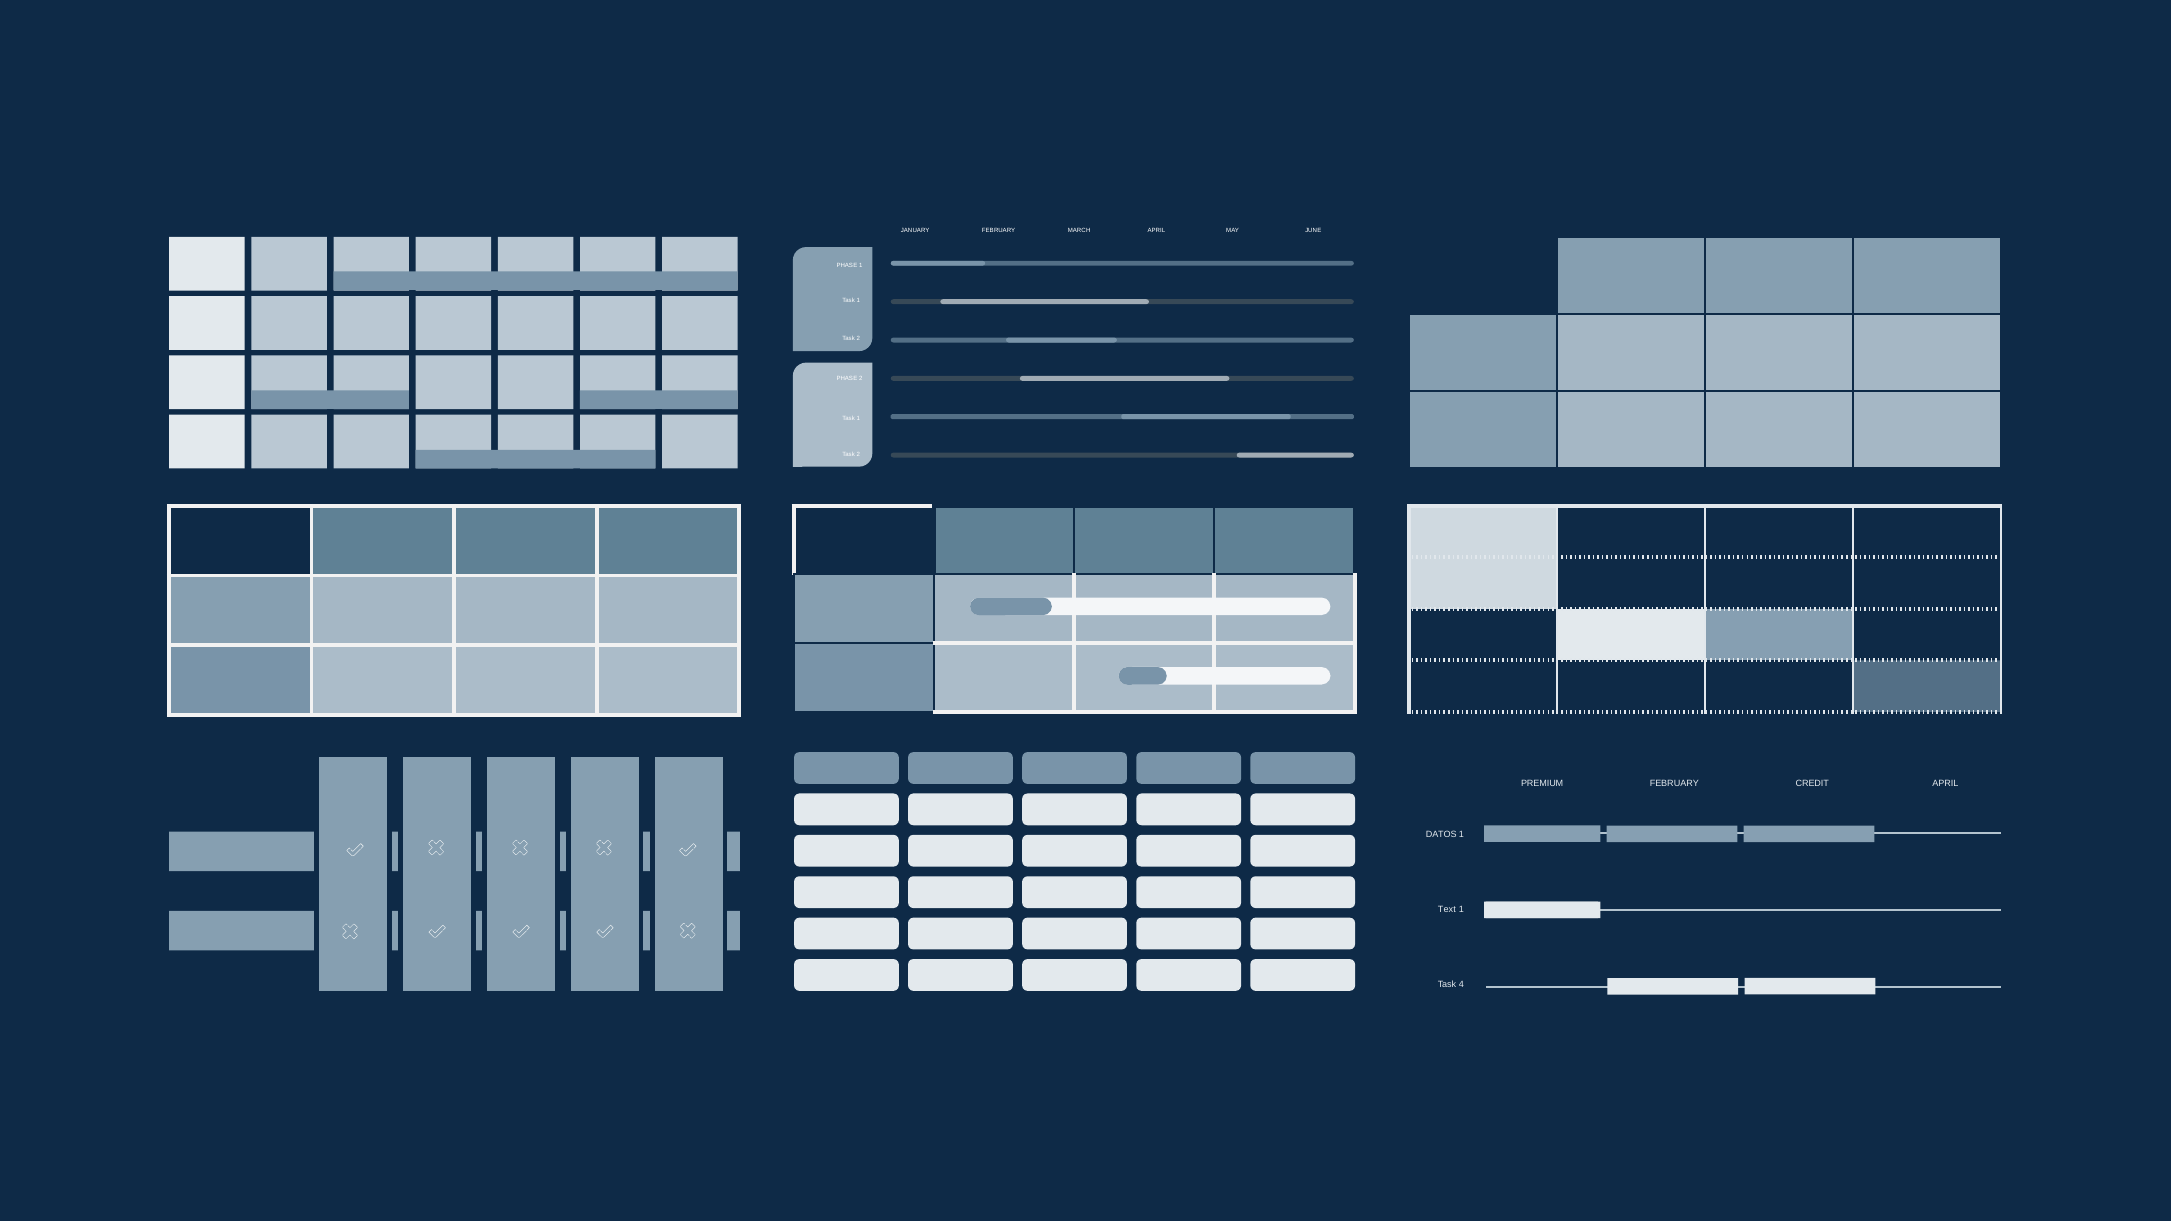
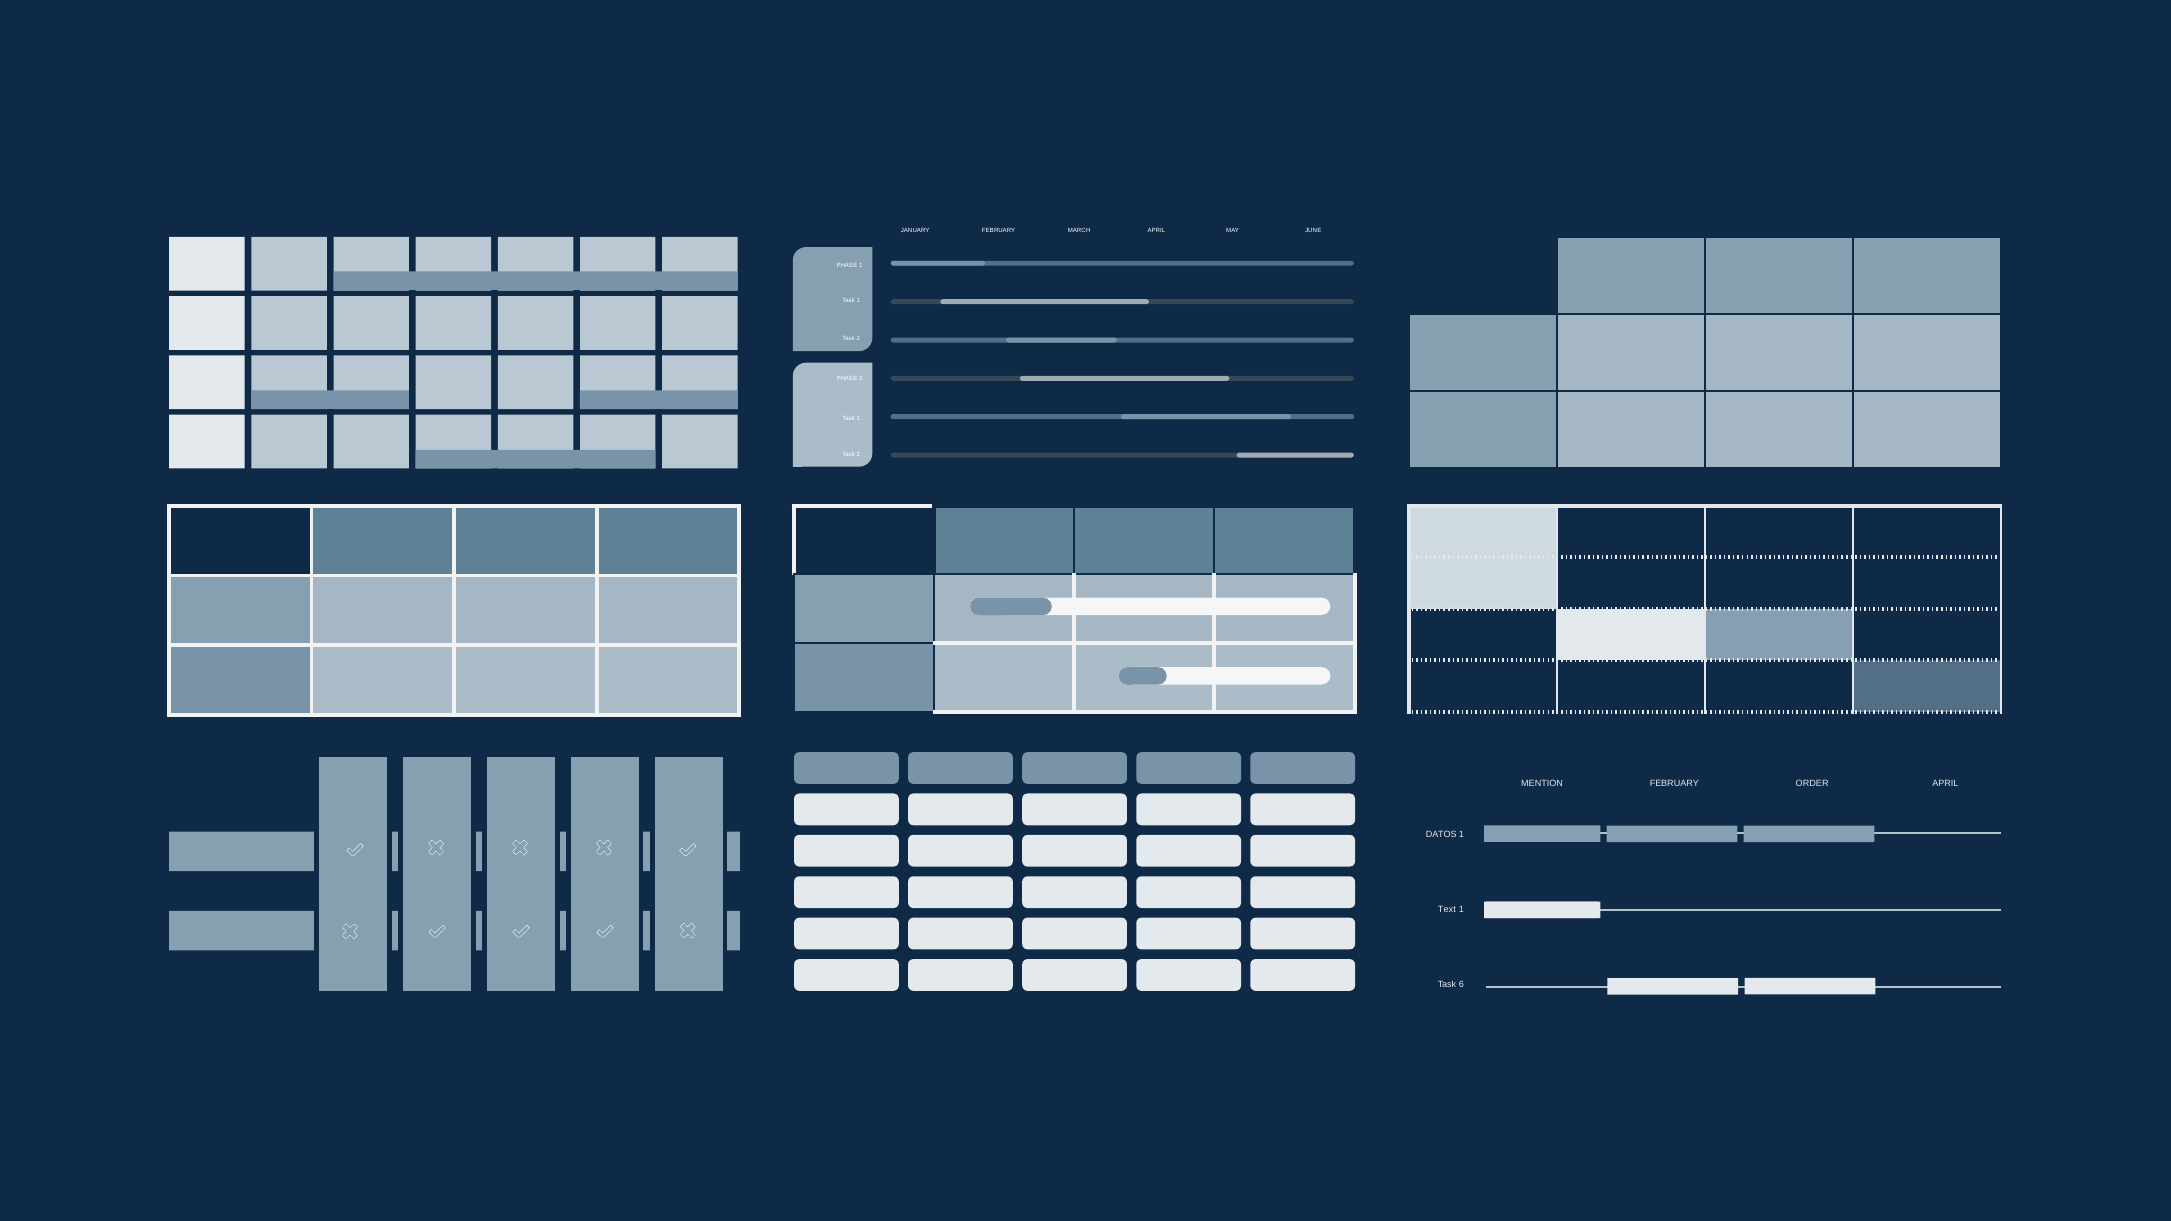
PREMIUM: PREMIUM -> MENTION (1542, 784)
CREDIT: CREDIT -> ORDER (1812, 784)
4: 4 -> 6 (1461, 984)
